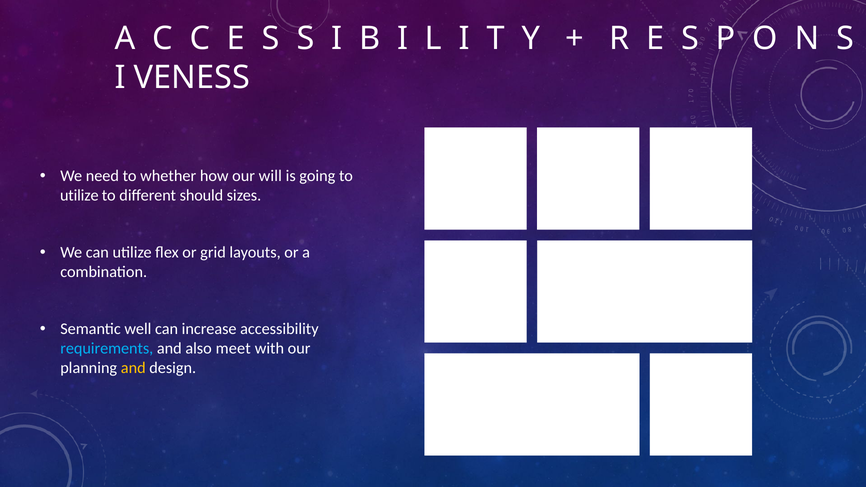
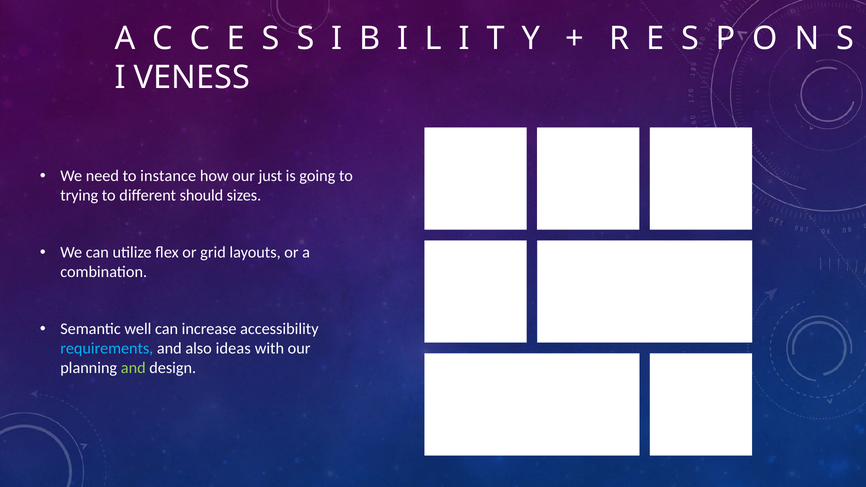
whether: whether -> instance (168, 176)
will: will -> just (270, 176)
utilize: utilize -> trying (79, 196)
meet: meet -> ideas (233, 349)
and colour: yellow -> light green (133, 368)
